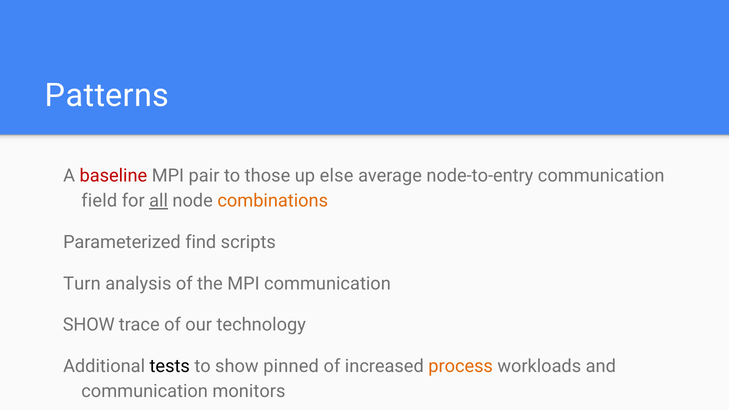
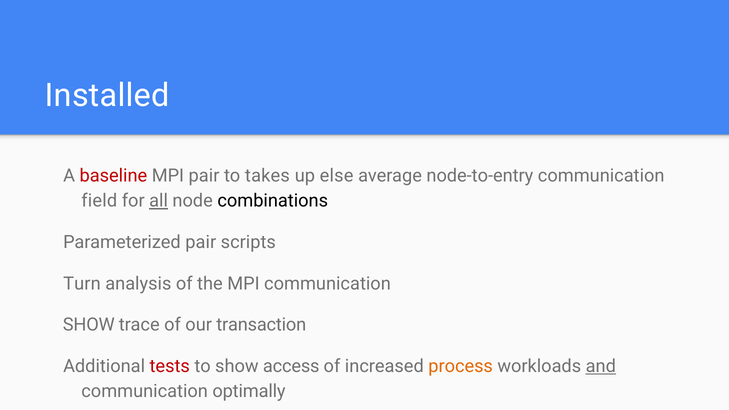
Patterns: Patterns -> Installed (107, 96)
those: those -> takes (267, 176)
combinations colour: orange -> black (273, 201)
Parameterized find: find -> pair (201, 242)
technology: technology -> transaction (261, 325)
tests colour: black -> red (170, 366)
pinned: pinned -> access (291, 366)
and underline: none -> present (601, 366)
monitors: monitors -> optimally (249, 391)
